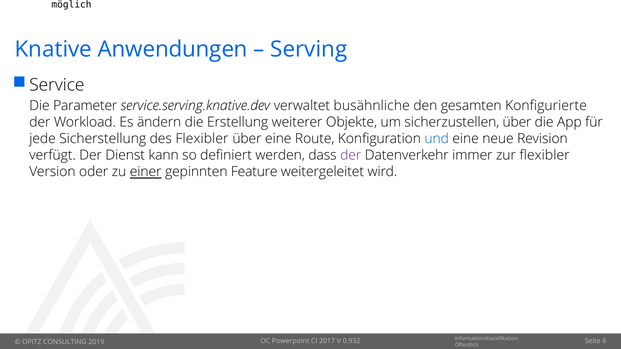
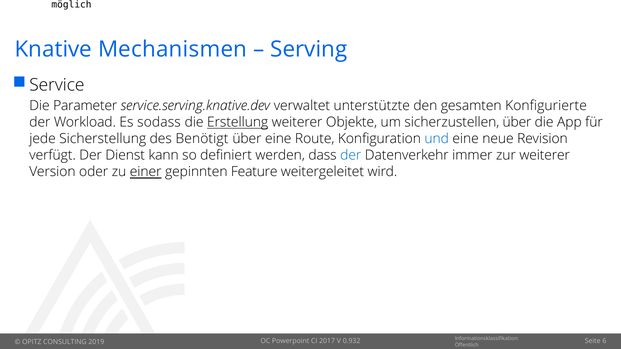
Anwendungen: Anwendungen -> Mechanismen (173, 49)
busähnliche: busähnliche -> unterstützte (372, 106)
ändern: ändern -> sodass (159, 122)
Erstellung underline: none -> present (238, 122)
des Flexibler: Flexibler -> Benötigt (202, 139)
der colour: purple -> blue (351, 156)
zur flexibler: flexibler -> weiterer (545, 156)
